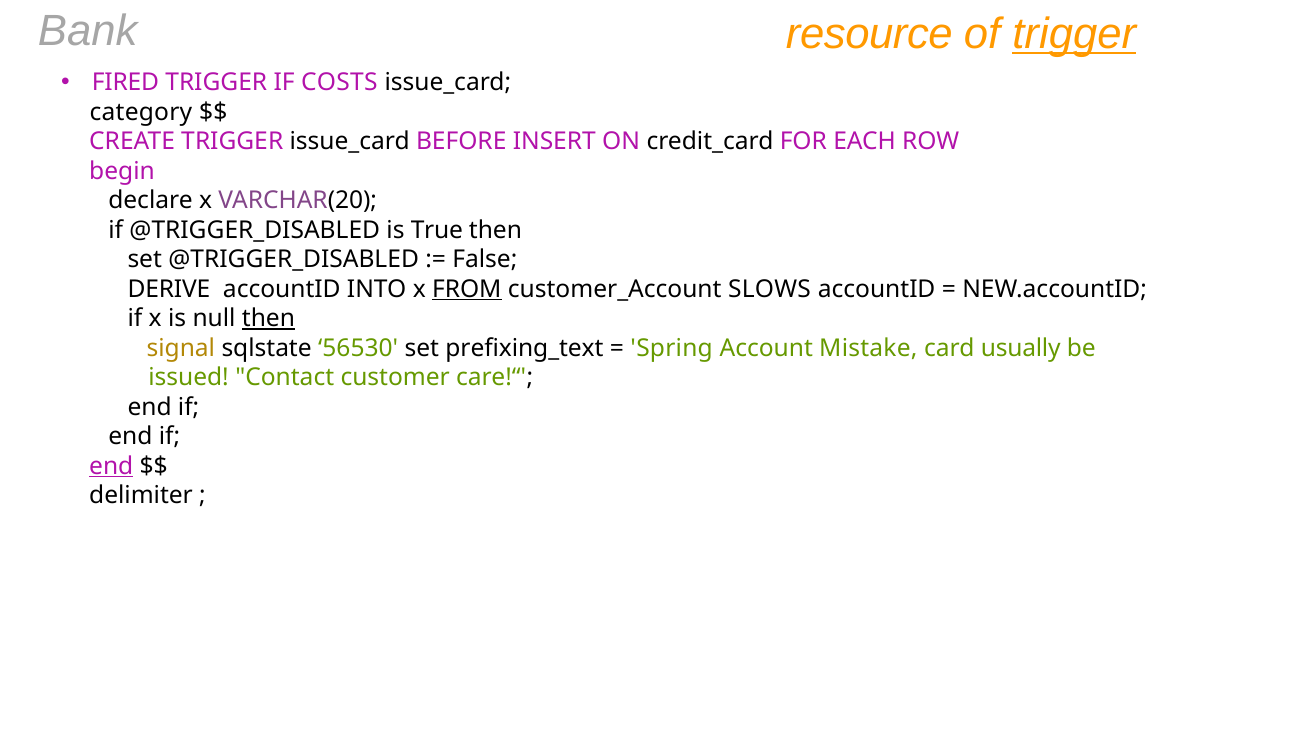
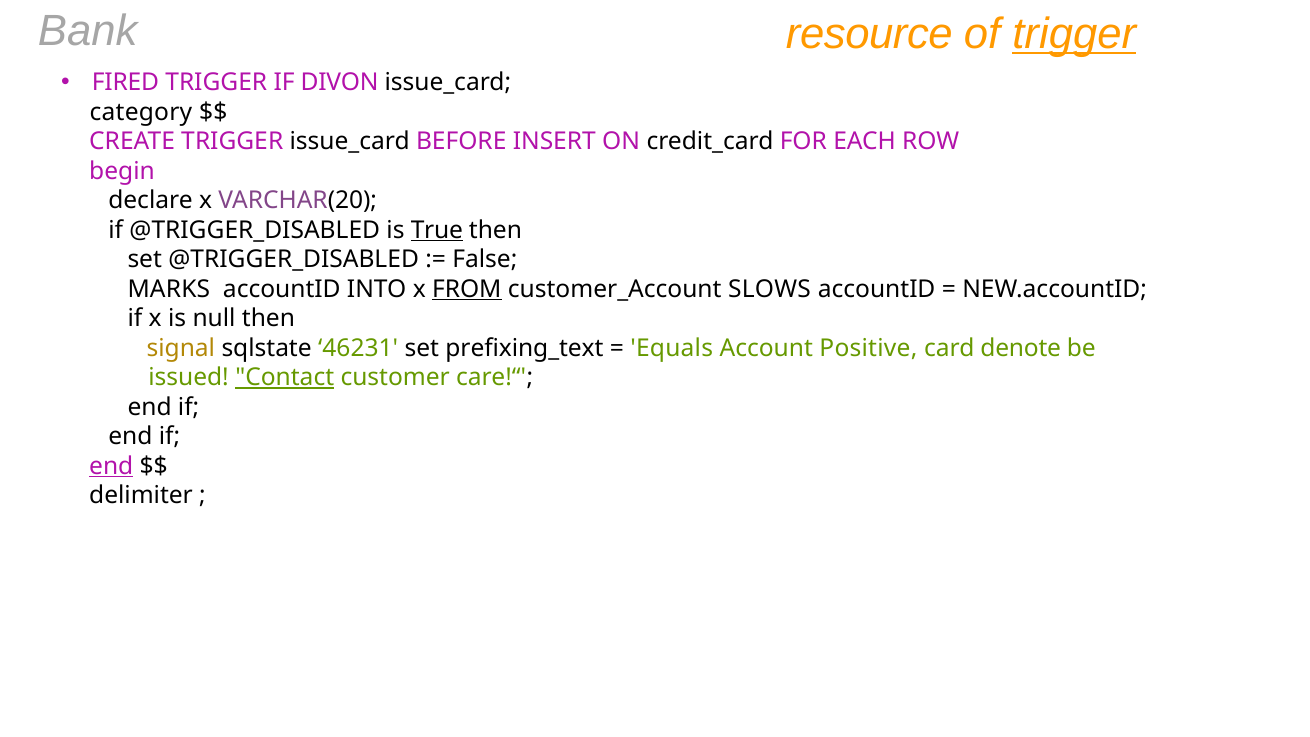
COSTS: COSTS -> DIVON (340, 83)
True underline: none -> present (437, 230)
DERIVE: DERIVE -> MARKS (169, 289)
then underline: present -> none (268, 319)
56530: 56530 -> 46231 (358, 348)
Spring: Spring -> Equals (672, 348)
Mistake: Mistake -> Positive (868, 348)
usually: usually -> denote (1021, 348)
Contact underline: none -> present (285, 378)
